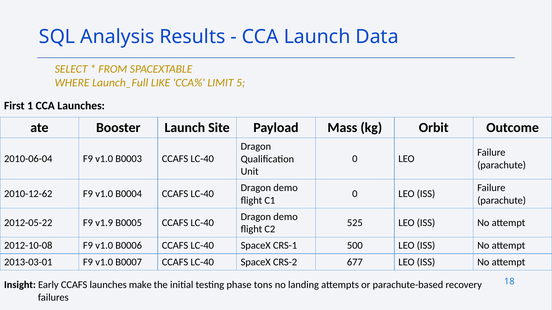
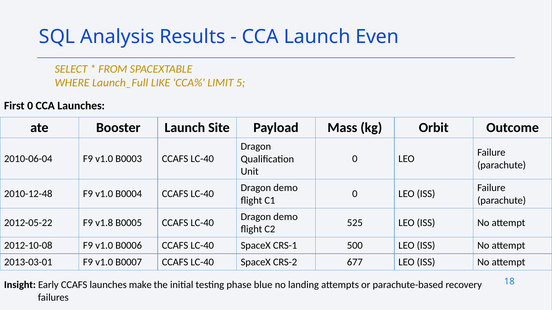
Data: Data -> Even (377, 37)
First 1: 1 -> 0 (30, 106)
2010-12-62: 2010-12-62 -> 2010-12-48 (28, 194)
v1.9: v1.9 -> v1.8 (104, 223)
tons: tons -> blue (263, 285)
